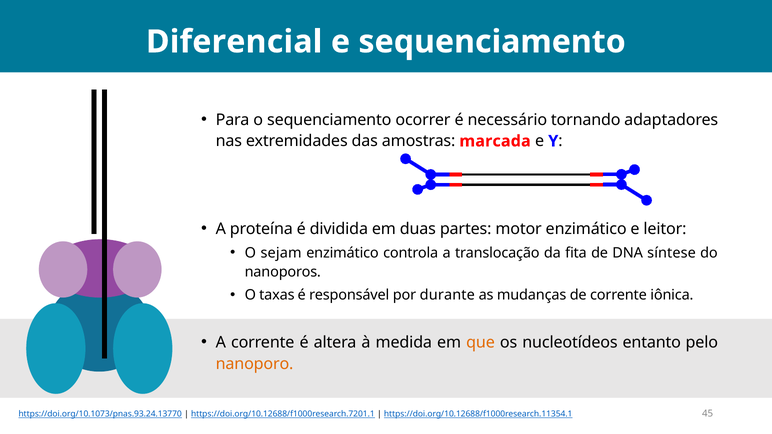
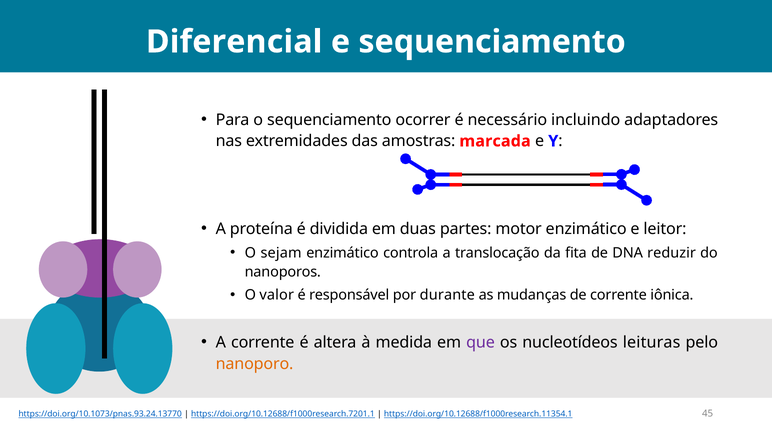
tornando: tornando -> incluindo (586, 120)
síntese: síntese -> reduzir (672, 253)
taxas: taxas -> valor (277, 295)
que colour: orange -> purple (481, 343)
entanto: entanto -> leituras (652, 343)
